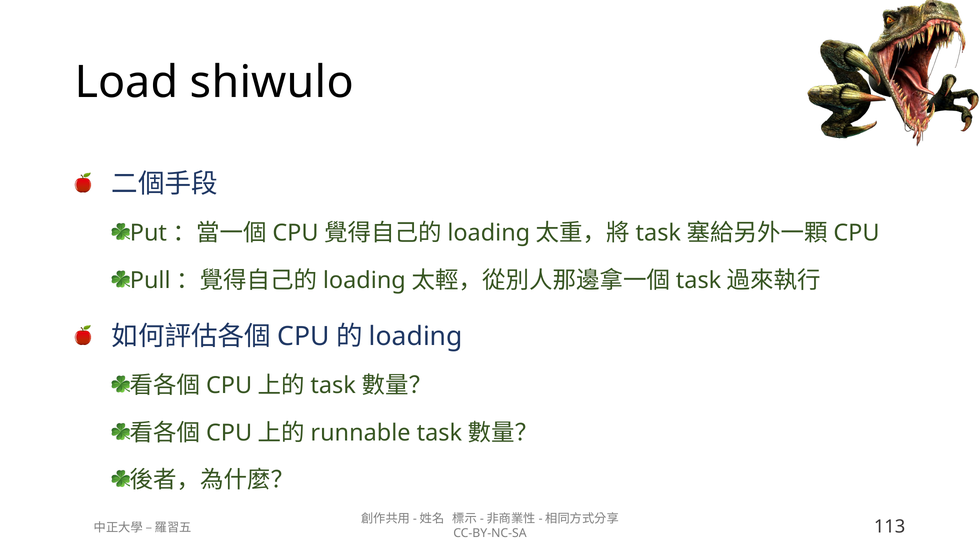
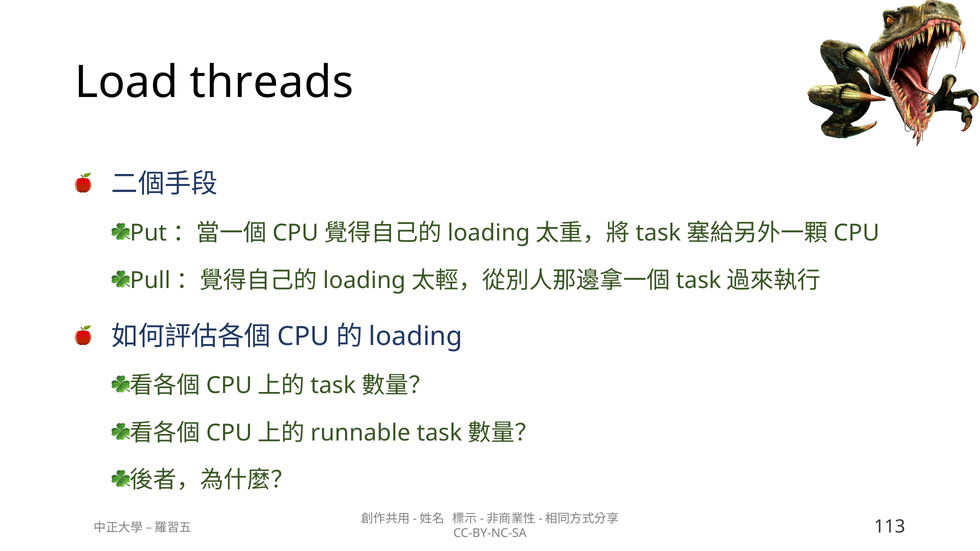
shiwulo: shiwulo -> threads (272, 82)
